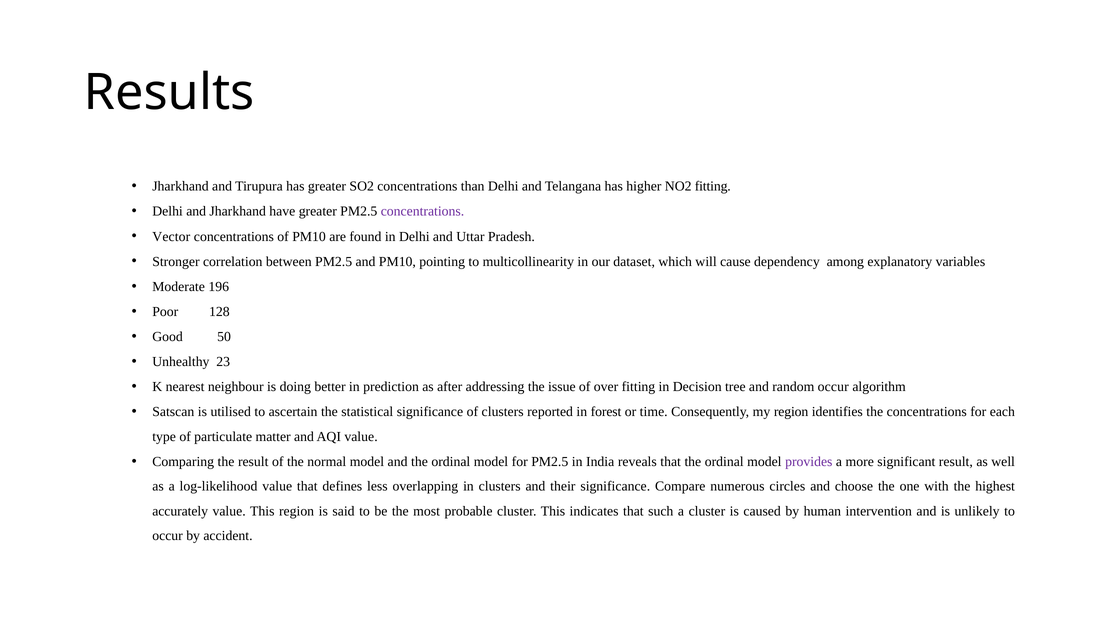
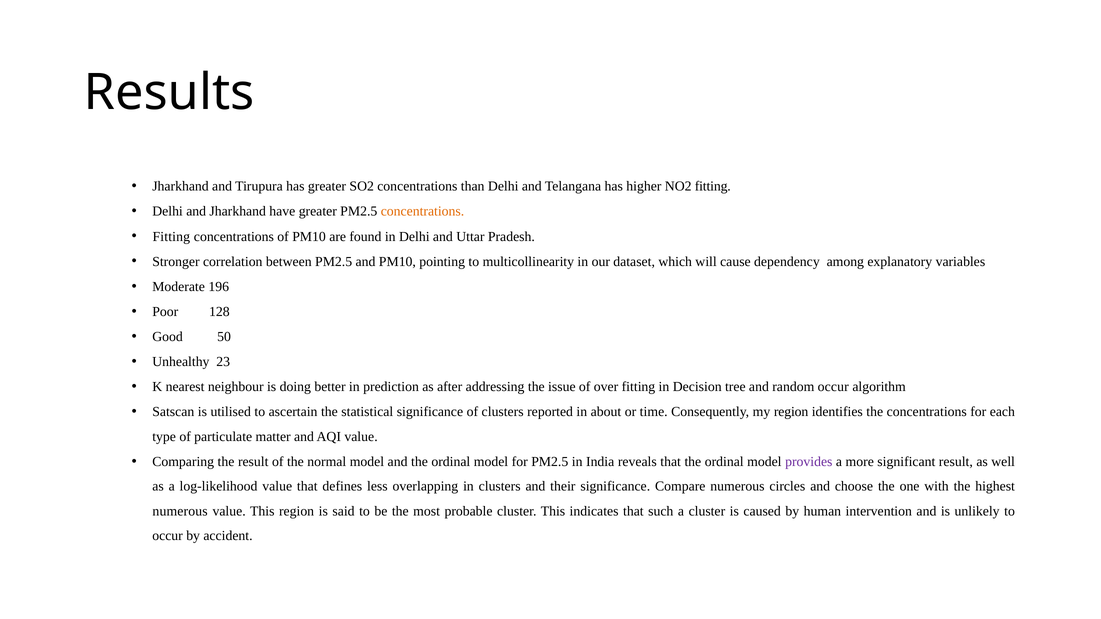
concentrations colour: purple -> orange (423, 212)
Vector: Vector -> Fitting (171, 237)
forest: forest -> about (606, 412)
accurately: accurately -> numerous (180, 511)
